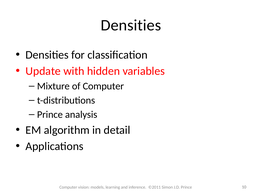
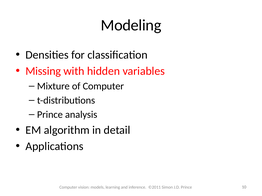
Densities: Densities -> Modeling (131, 25)
Update: Update -> Missing (43, 71)
